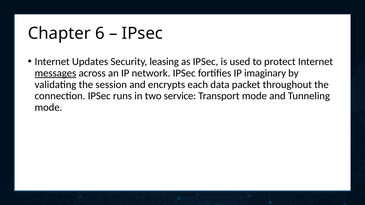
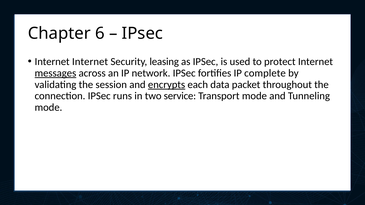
Internet Updates: Updates -> Internet (90, 62)
imaginary: imaginary -> complete (265, 73)
encrypts underline: none -> present (167, 85)
